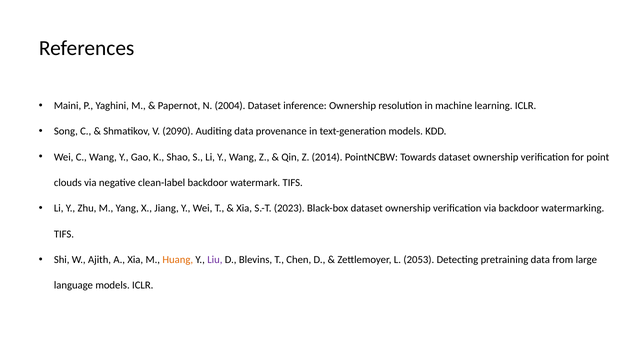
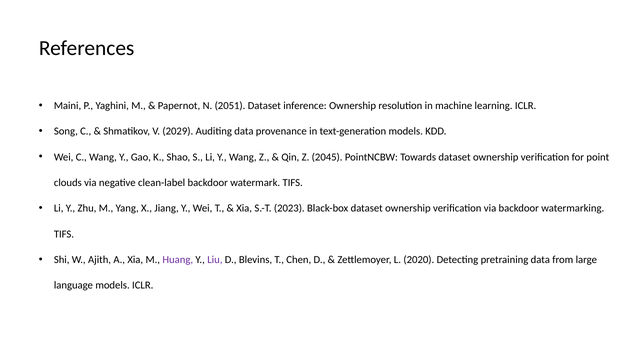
2004: 2004 -> 2051 (230, 106)
2090: 2090 -> 2029 (178, 131)
2014: 2014 -> 2045 (327, 157)
Huang colour: orange -> purple (178, 260)
2053: 2053 -> 2020 (419, 260)
